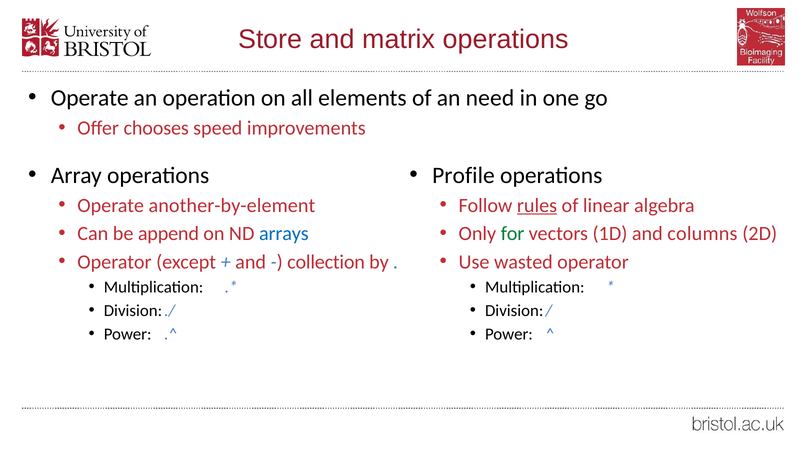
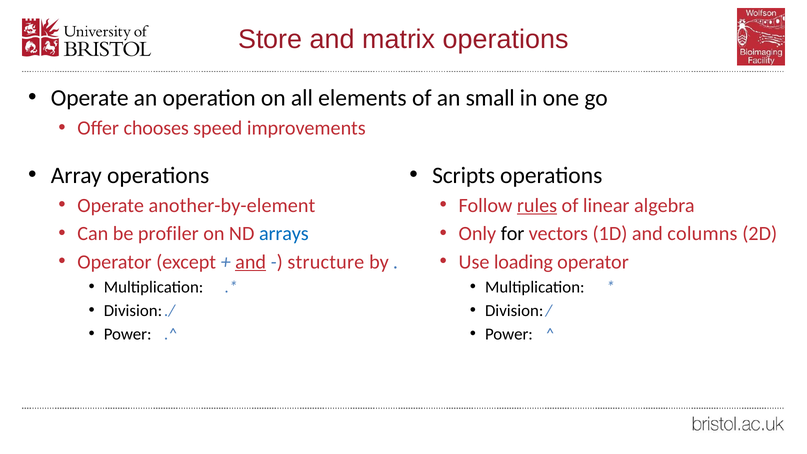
need: need -> small (490, 98)
Profile: Profile -> Scripts (464, 175)
append: append -> profiler (168, 234)
for colour: green -> black (513, 234)
and underline: none -> present (251, 262)
collection: collection -> structure (326, 262)
wasted: wasted -> loading (523, 262)
